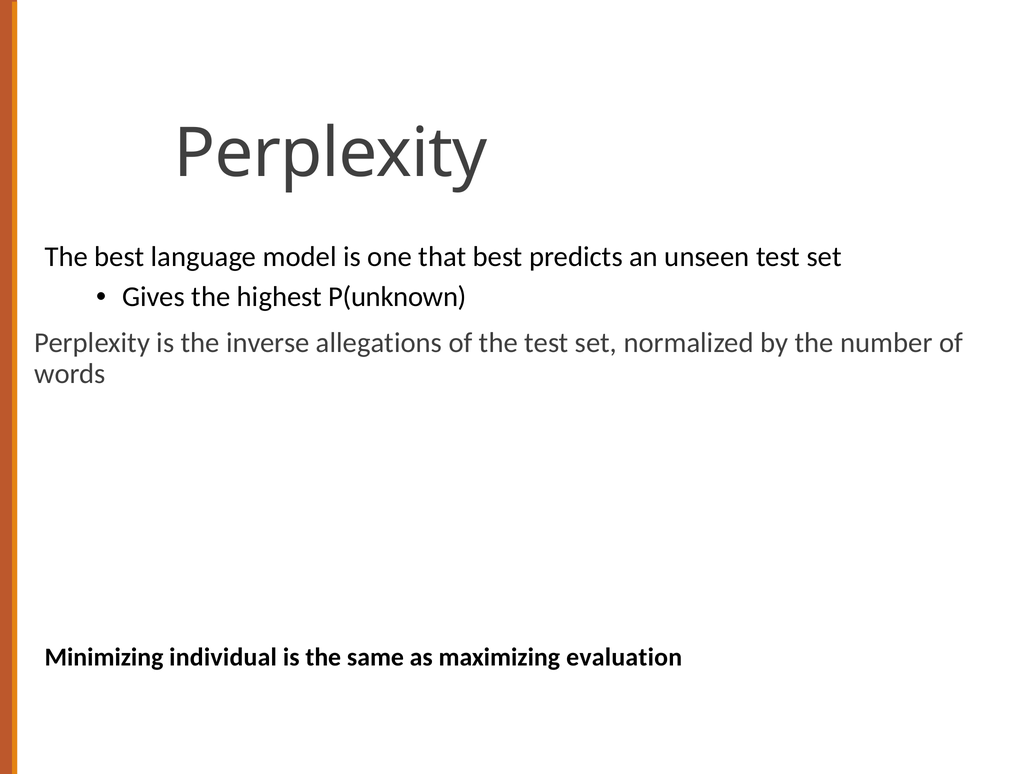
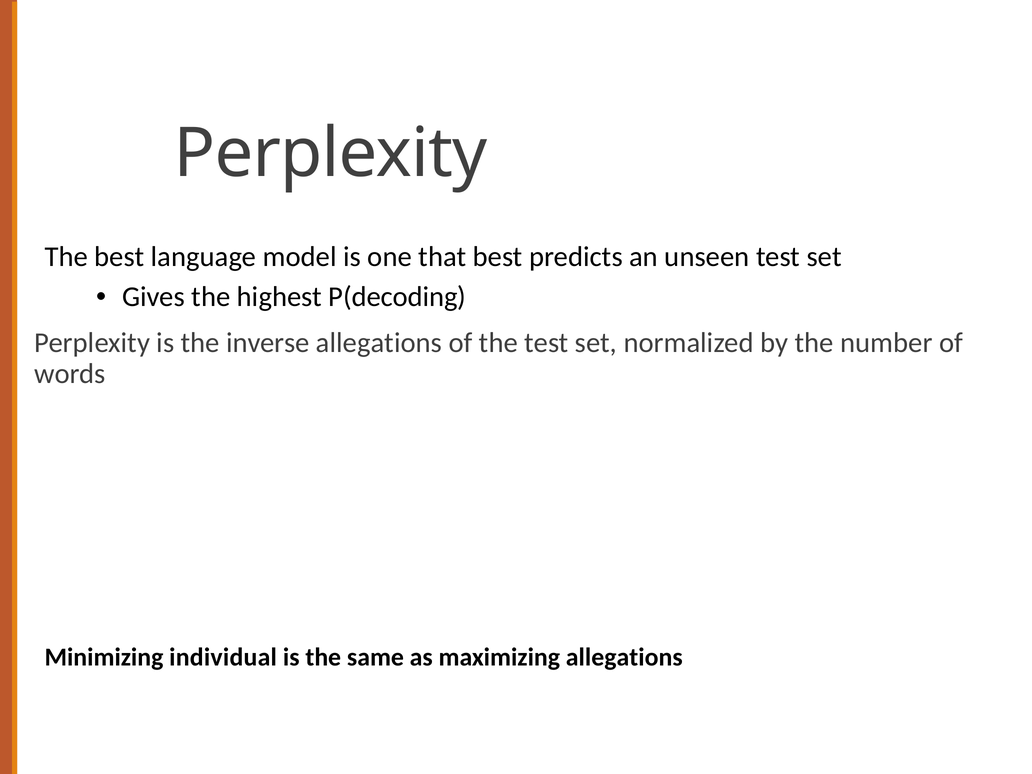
P(unknown: P(unknown -> P(decoding (397, 297)
maximizing evaluation: evaluation -> allegations (624, 657)
